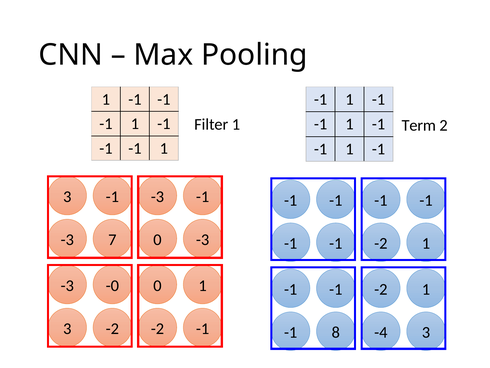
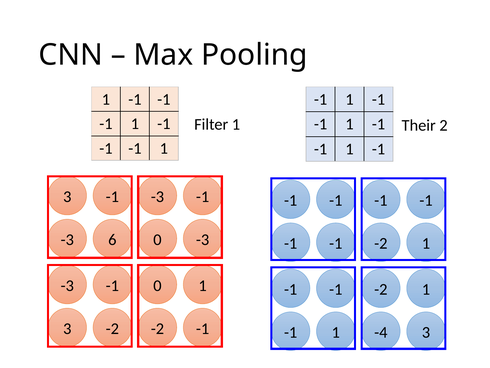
Term: Term -> Their (419, 125)
7: 7 -> 6 (112, 239)
-0: -0 -> -1 (112, 285)
8: 8 -> 1 (336, 332)
